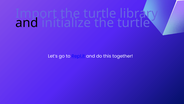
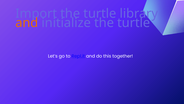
and colour: black -> orange (27, 23)
